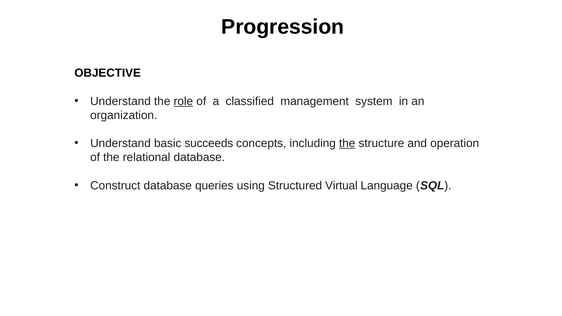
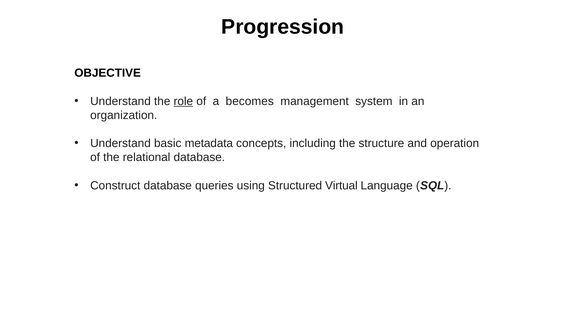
classified: classified -> becomes (250, 101)
succeeds: succeeds -> metadata (209, 143)
the underline: present -> none (347, 143)
